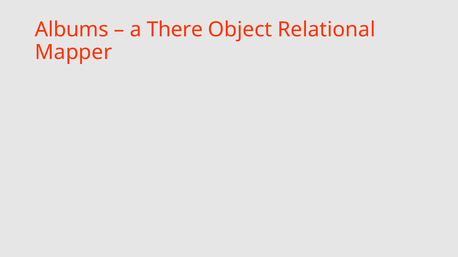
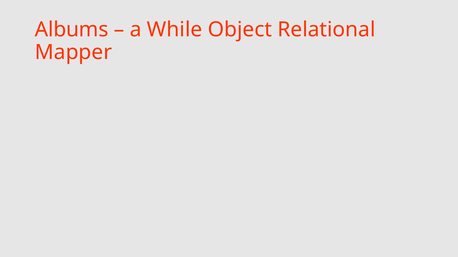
There: There -> While (175, 30)
